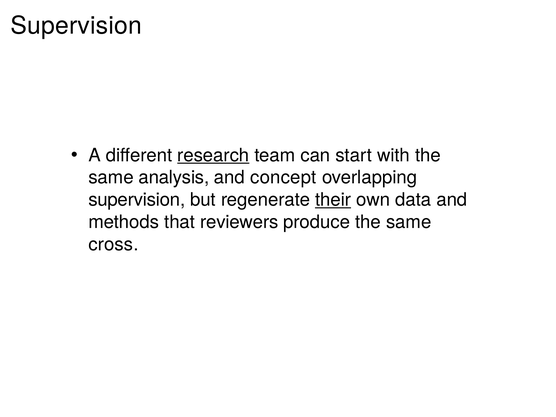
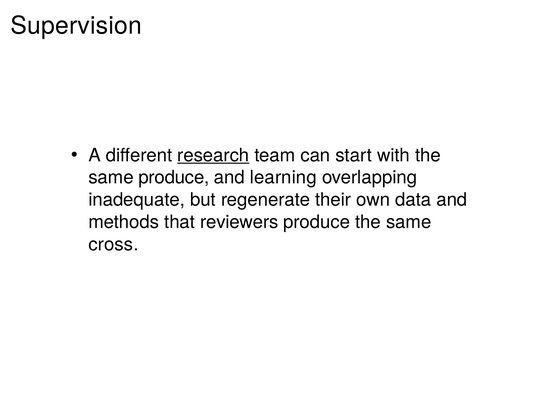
same analysis: analysis -> produce (174, 178)
concept: concept -> learning (283, 178)
supervision: supervision -> inadequate (137, 200)
their underline: present -> none (333, 200)
